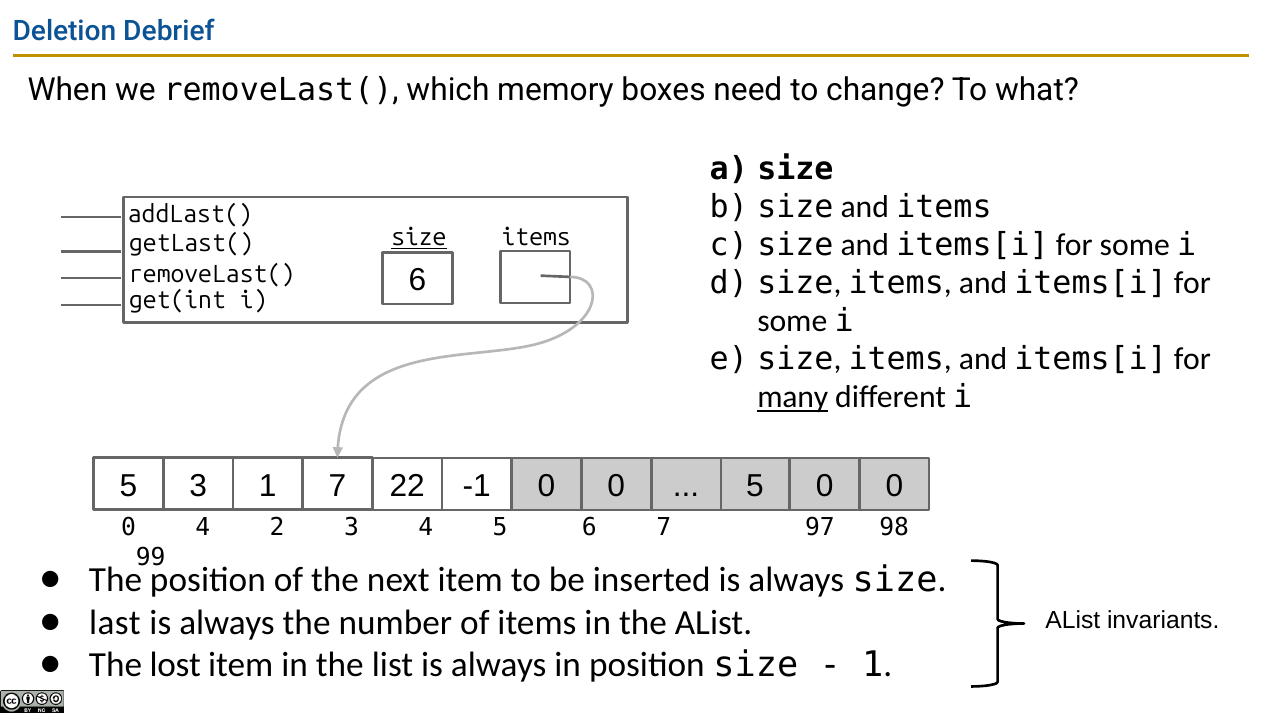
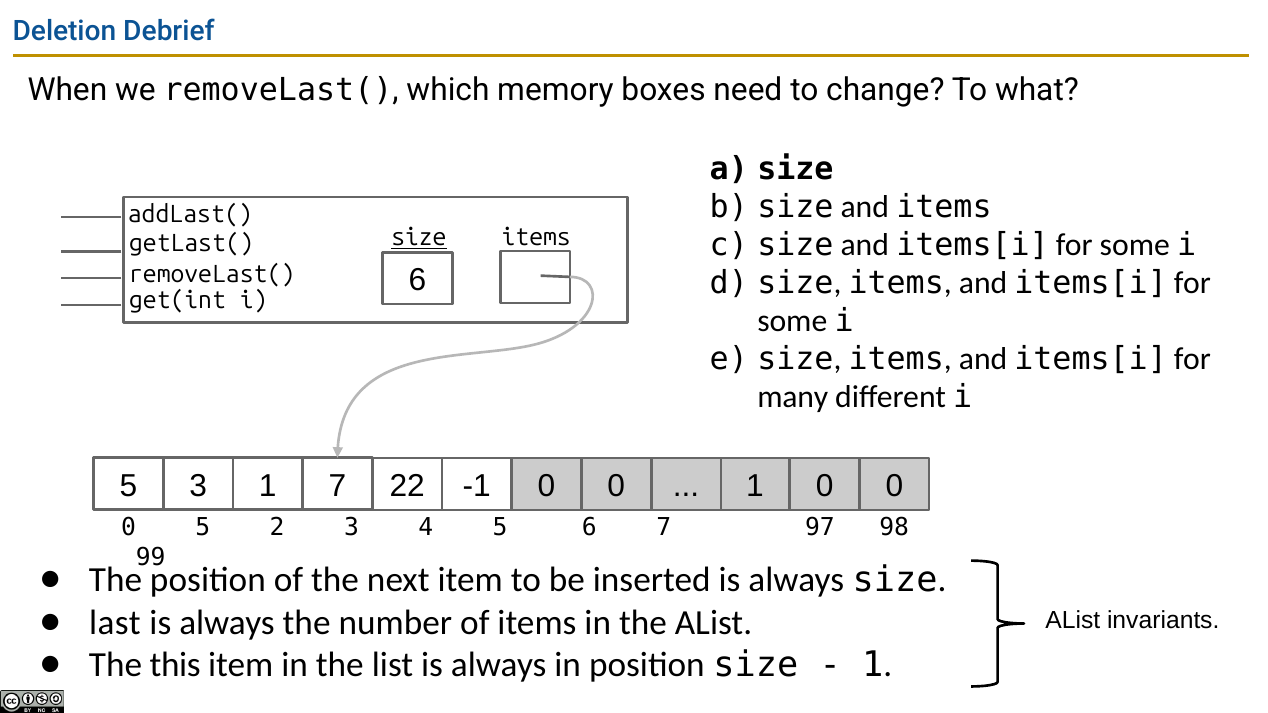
many underline: present -> none (793, 397)
0 5: 5 -> 1 (755, 486)
0 4: 4 -> 5 (203, 528)
lost: lost -> this (175, 665)
